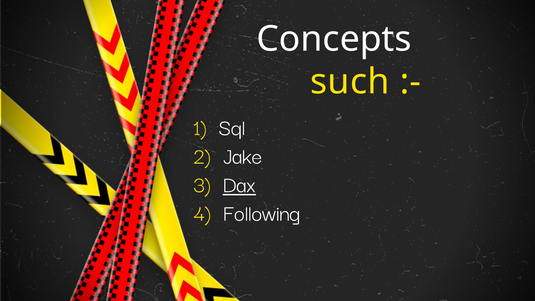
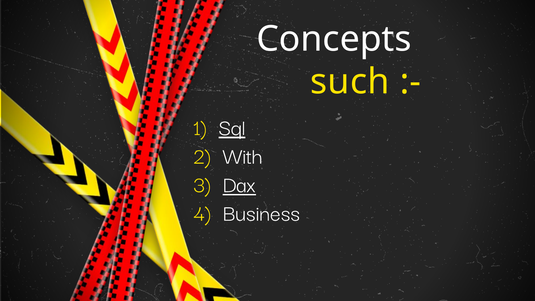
Sql underline: none -> present (232, 127)
Jake: Jake -> With (242, 156)
Following: Following -> Business (261, 213)
